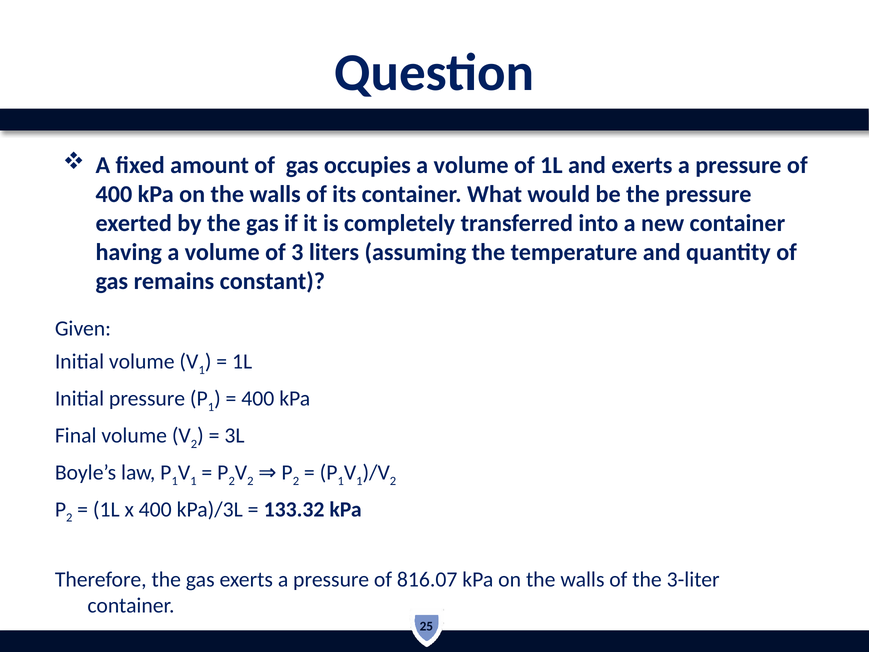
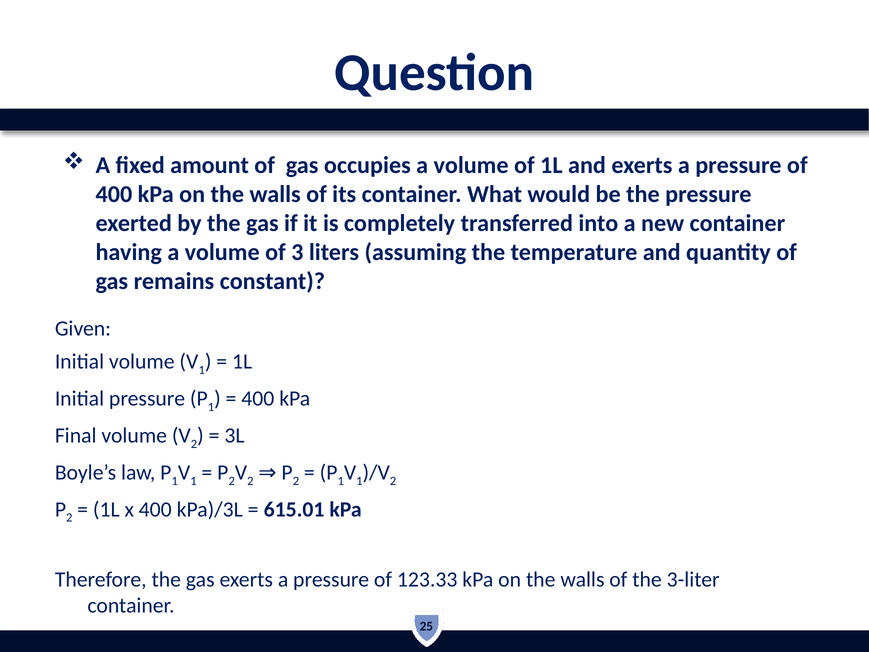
133.32: 133.32 -> 615.01 (294, 509)
816.07: 816.07 -> 123.33 (427, 579)
